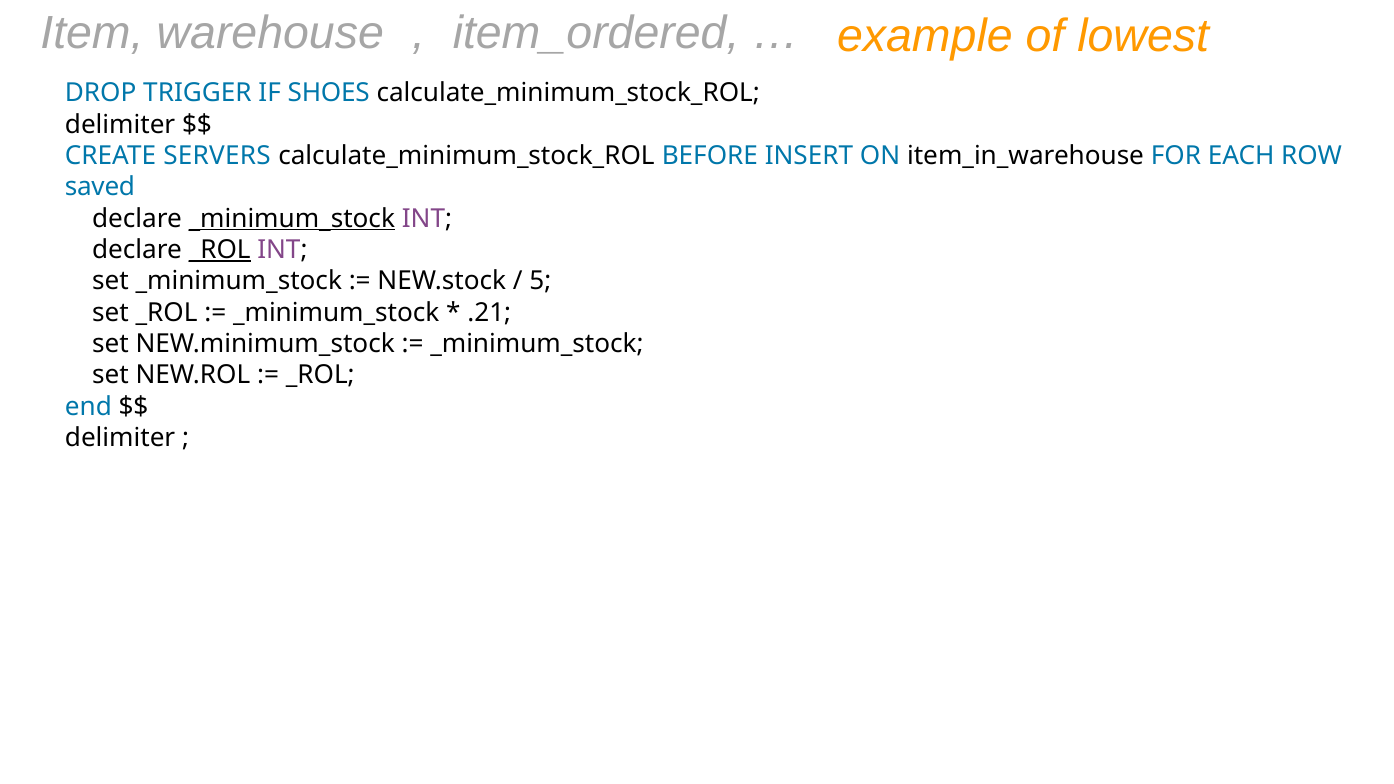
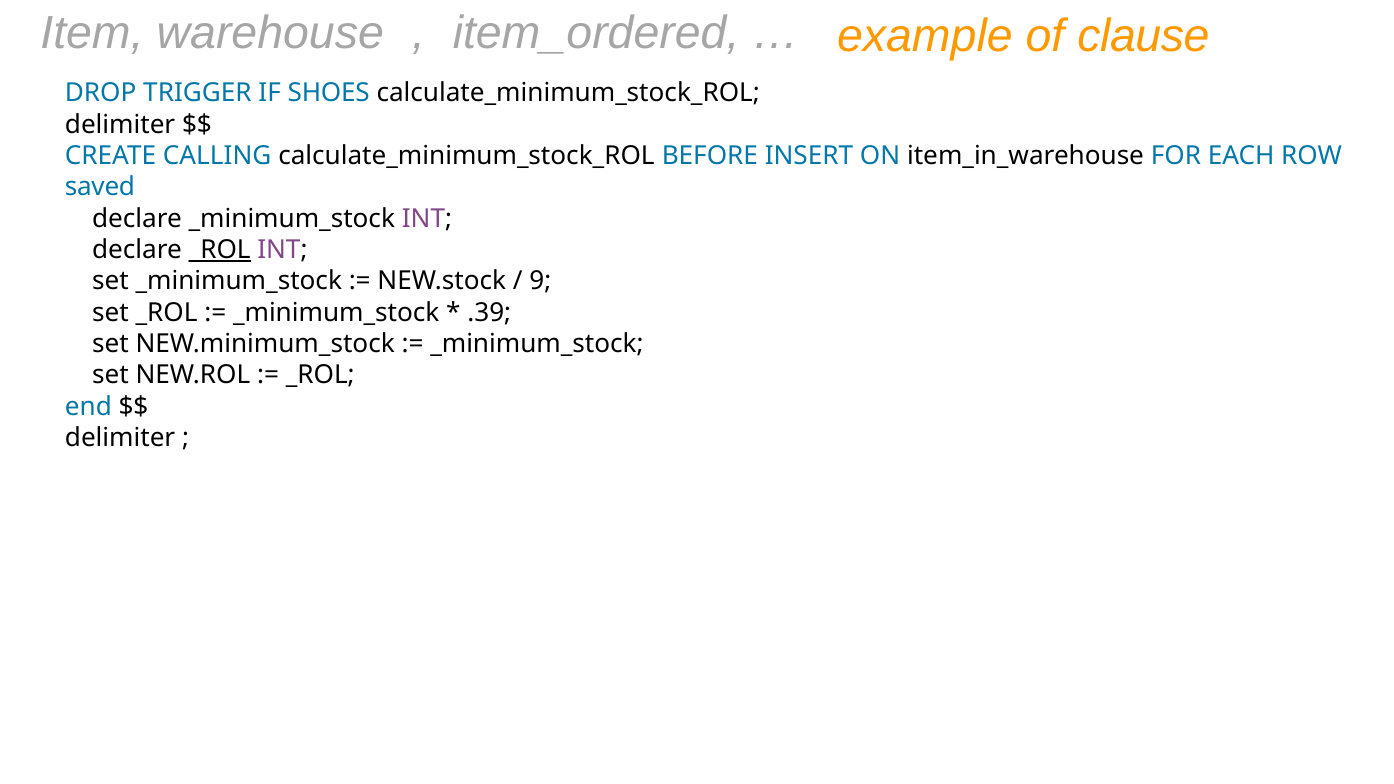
lowest: lowest -> clause (1143, 36)
SERVERS: SERVERS -> CALLING (217, 156)
_minimum_stock underline: present -> none (292, 219)
5: 5 -> 9 (540, 281)
.21: .21 -> .39 (489, 313)
